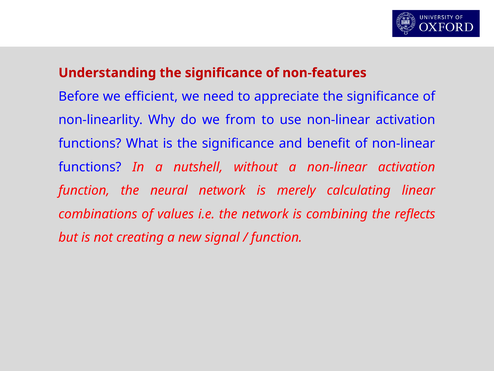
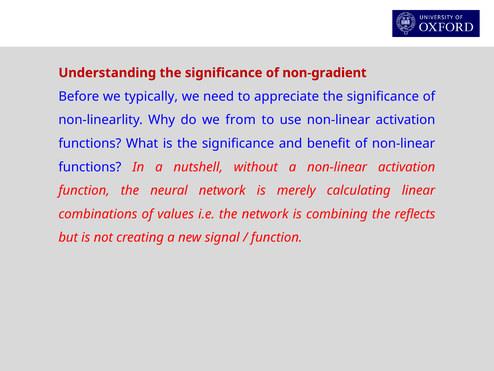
non-features: non-features -> non-gradient (325, 73)
efficient: efficient -> typically (151, 96)
